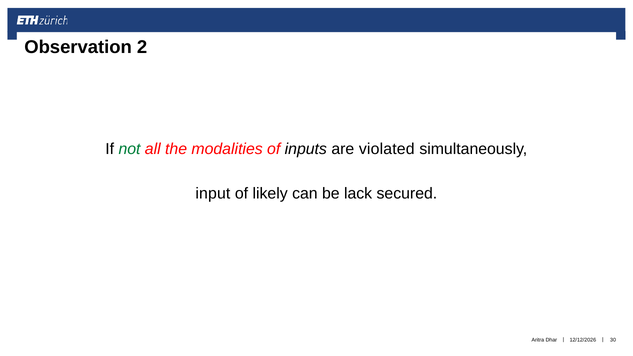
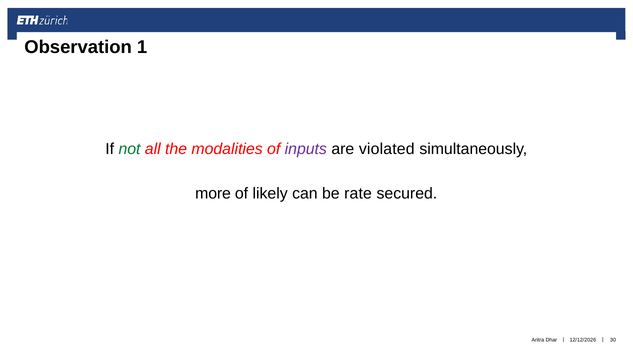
2: 2 -> 1 (142, 47)
inputs colour: black -> purple (306, 149)
input: input -> more (213, 194)
lack: lack -> rate (358, 194)
